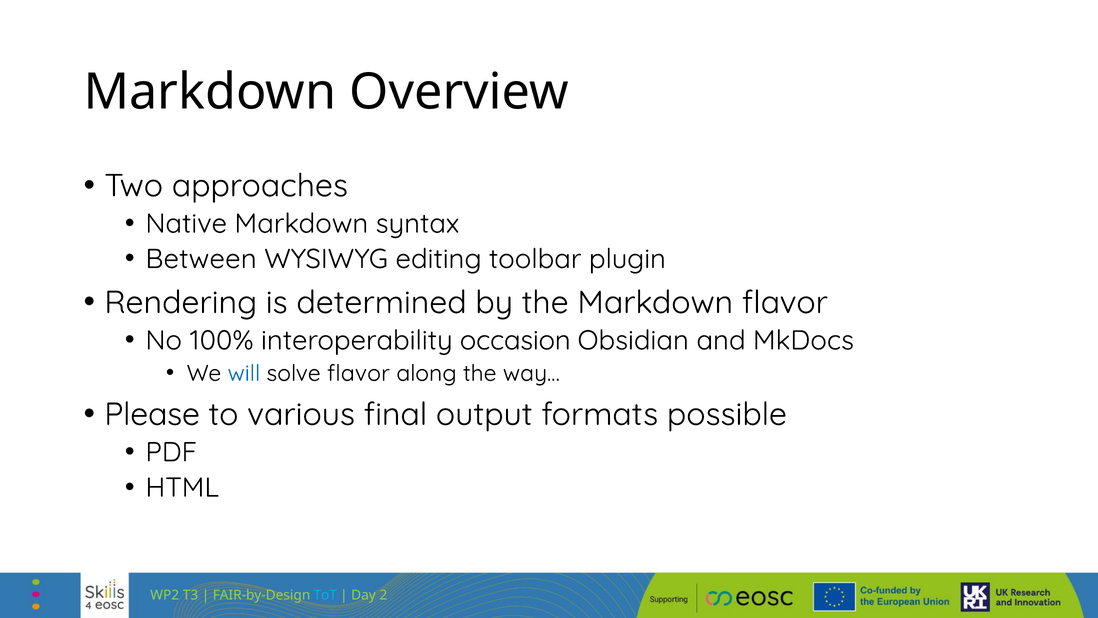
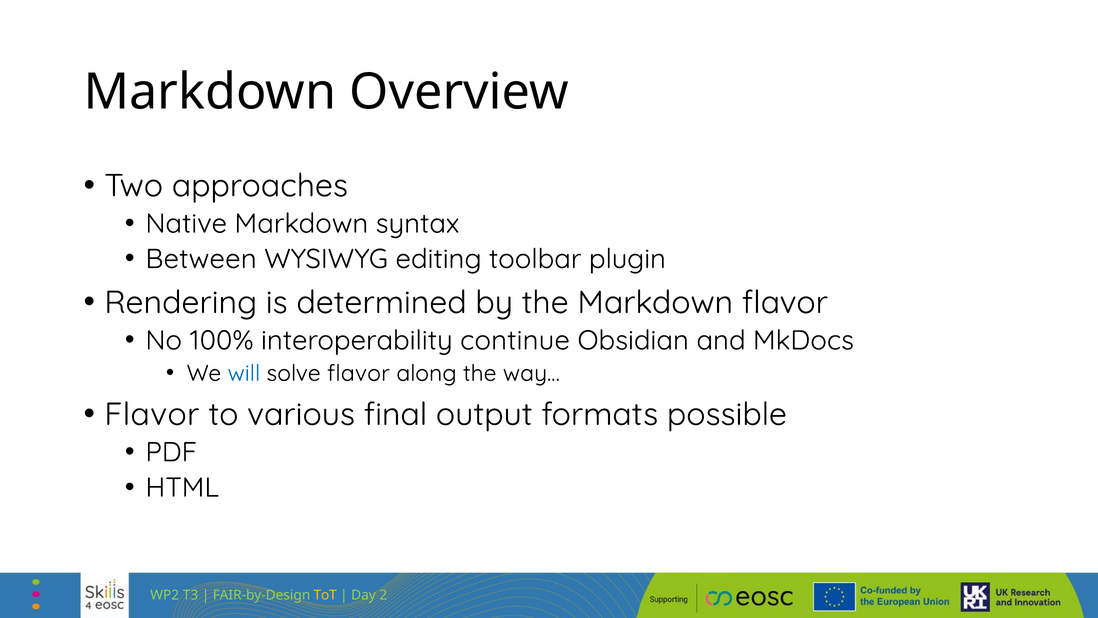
occasion: occasion -> continue (515, 340)
Please: Please -> Flavor (152, 414)
ToT colour: light blue -> yellow (325, 595)
